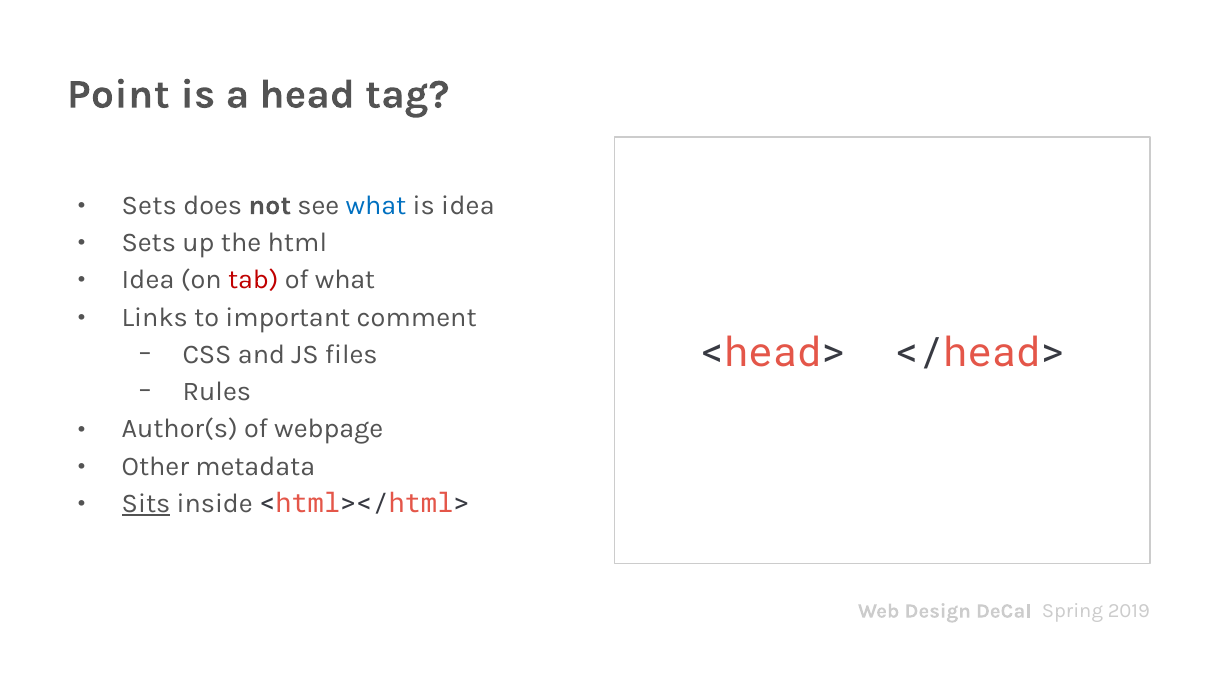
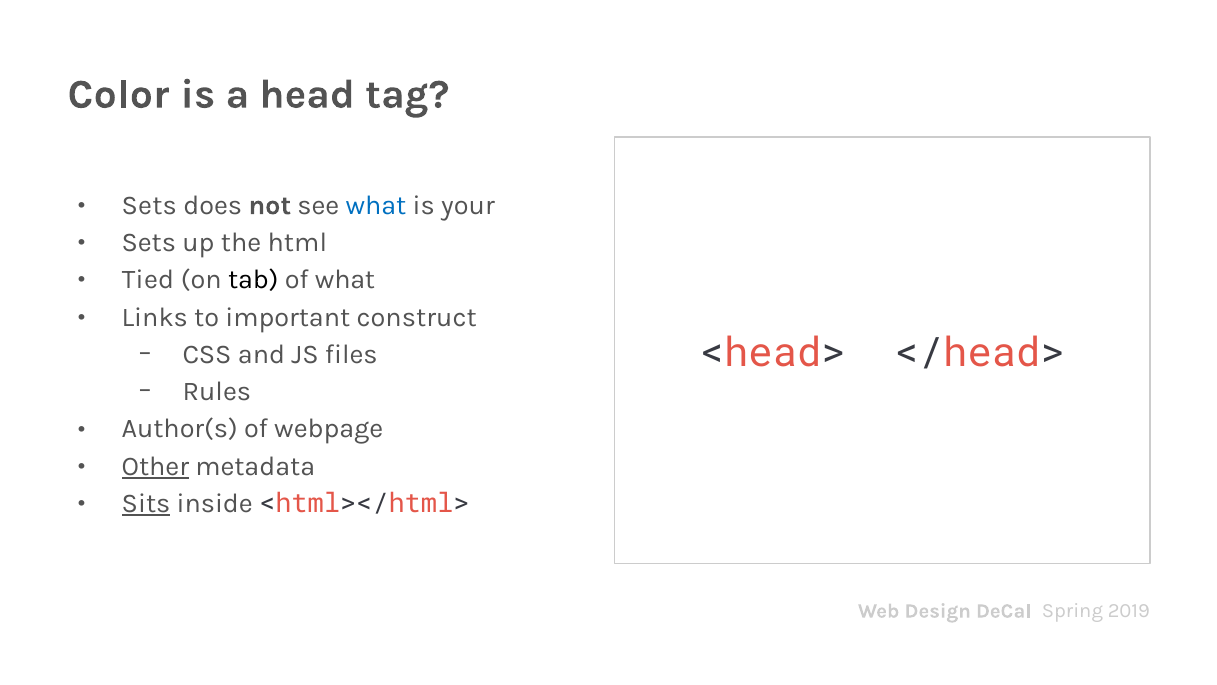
Point: Point -> Color (118, 94)
is idea: idea -> your (468, 205)
Idea: Idea -> Tied (148, 280)
tab colour: red -> black (253, 280)
comment: comment -> construct (417, 317)
Other underline: none -> present (155, 466)
